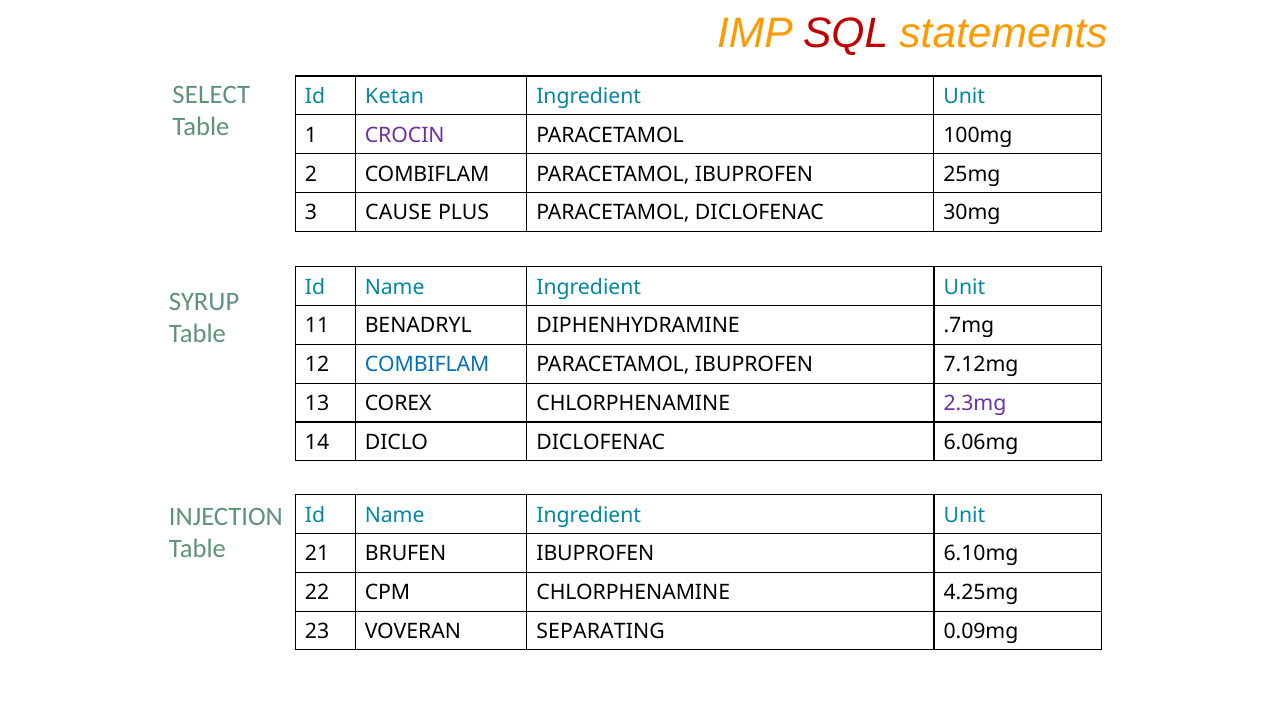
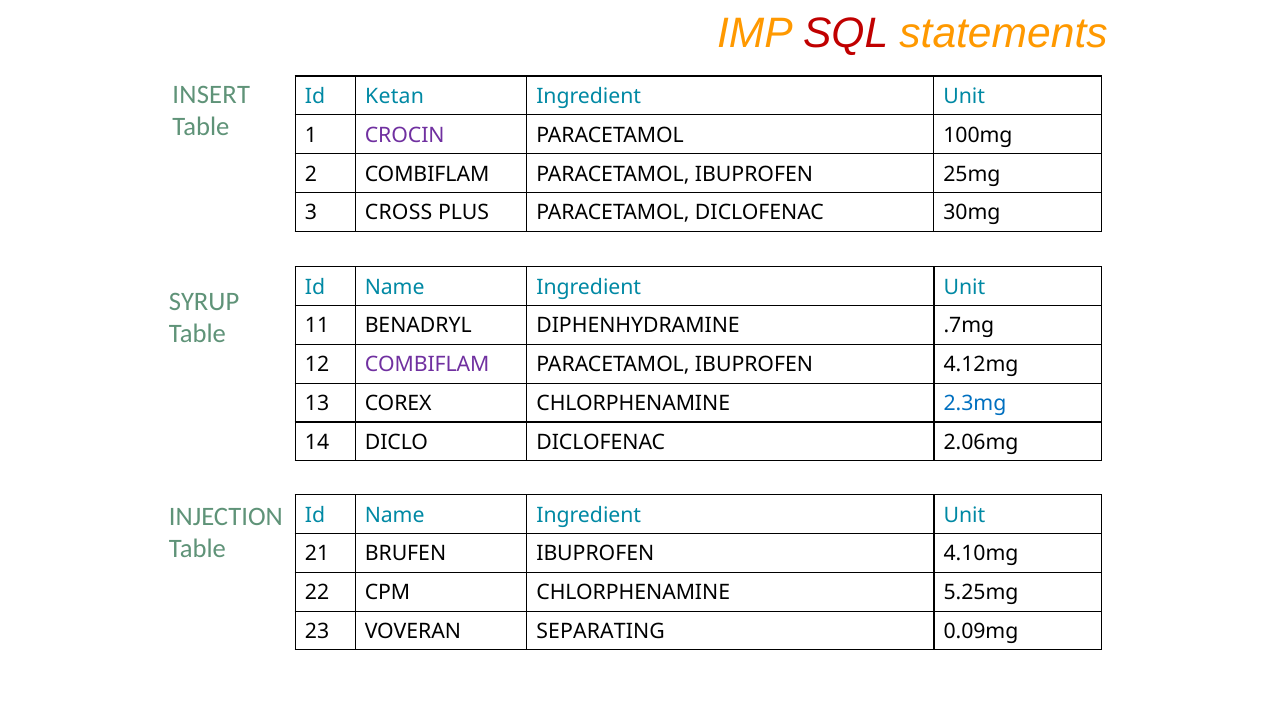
SELECT: SELECT -> INSERT (211, 95)
CAUSE: CAUSE -> CROSS (399, 213)
COMBIFLAM colour: blue -> purple (427, 365)
7.12mg: 7.12mg -> 4.12mg (981, 365)
2.3mg colour: purple -> blue (975, 404)
6.06mg: 6.06mg -> 2.06mg (981, 443)
6.10mg: 6.10mg -> 4.10mg (981, 554)
4.25mg: 4.25mg -> 5.25mg (981, 593)
